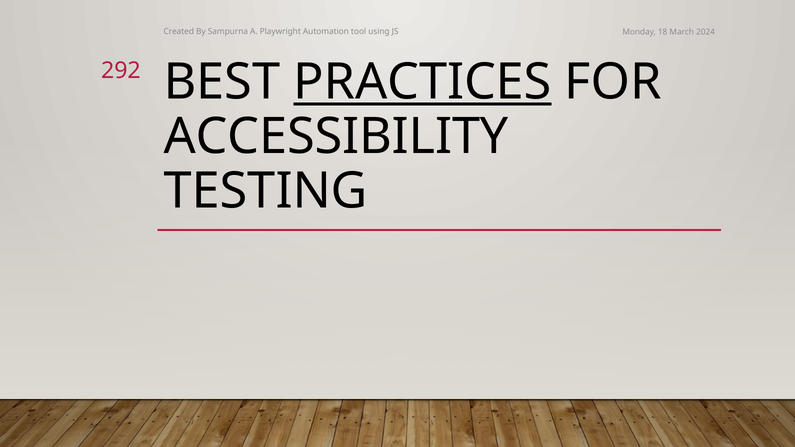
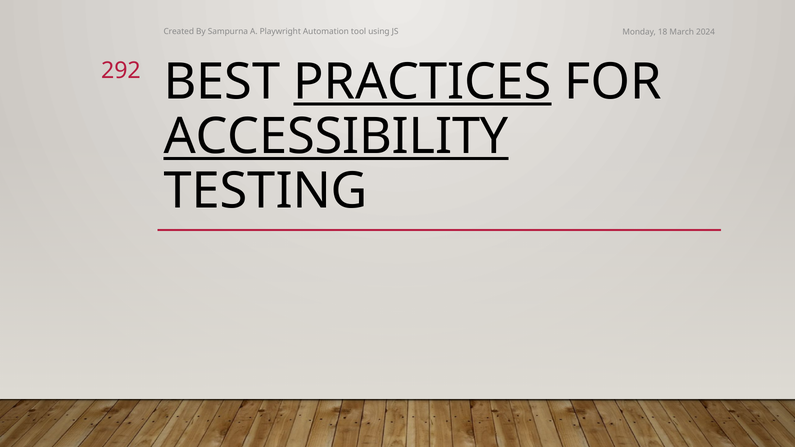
ACCESSIBILITY underline: none -> present (336, 137)
